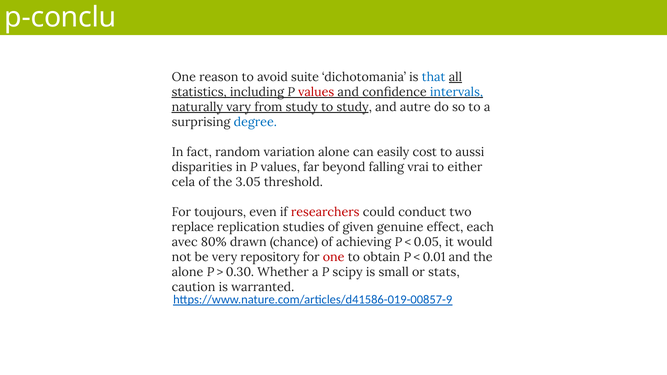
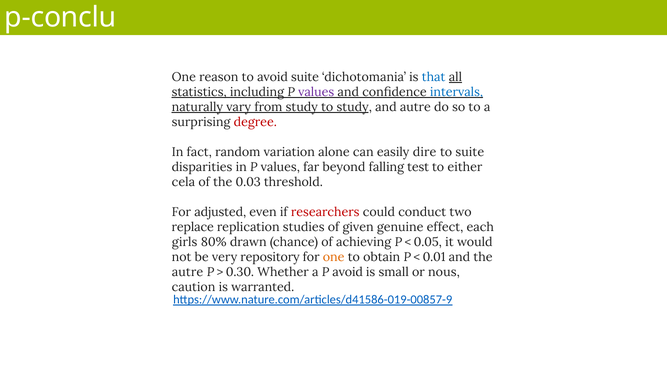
values colour: red -> purple (316, 92)
degree colour: blue -> red (255, 122)
cost: cost -> dire (425, 152)
to aussi: aussi -> suite (470, 152)
vrai: vrai -> test (418, 167)
3.05: 3.05 -> 0.03 (248, 182)
toujours: toujours -> adjusted (220, 212)
avec: avec -> girls (185, 242)
one colour: red -> orange (334, 257)
alone: alone -> autre (187, 272)
P scipy: scipy -> avoid (348, 272)
stats: stats -> nous (444, 272)
